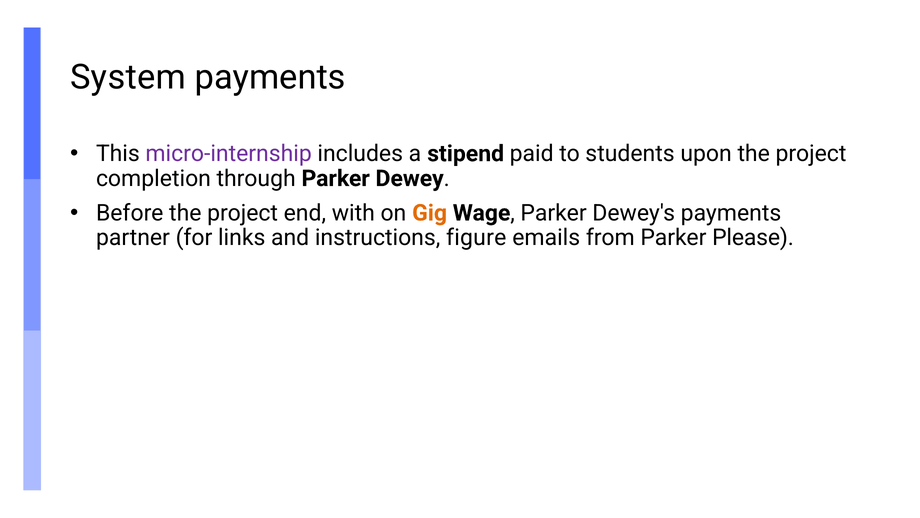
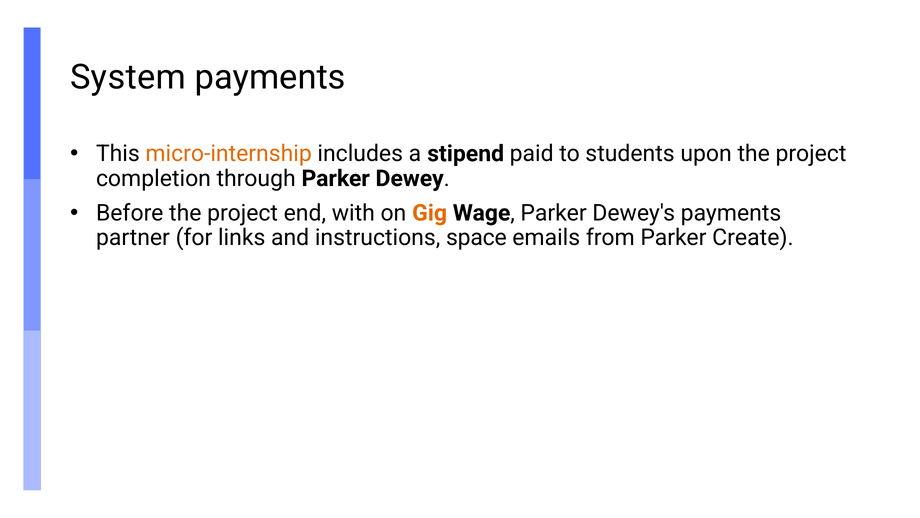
micro-internship colour: purple -> orange (229, 153)
figure: figure -> space (476, 238)
Please: Please -> Create (753, 238)
